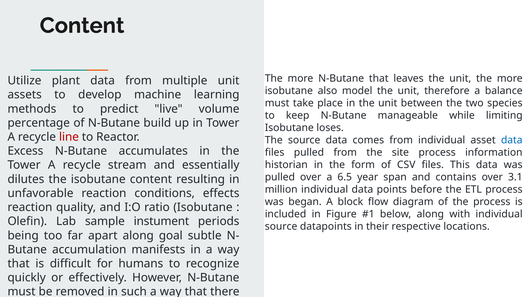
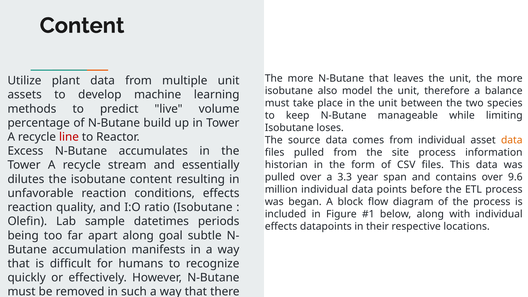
data colour: blue -> orange (512, 140)
6.5: 6.5 -> 3.3 (345, 177)
3.1: 3.1 -> 9.6 (515, 177)
instument: instument -> datetimes (161, 221)
source: source -> effects (281, 226)
